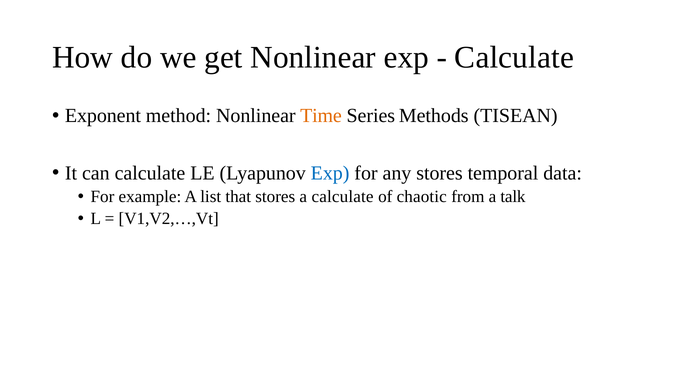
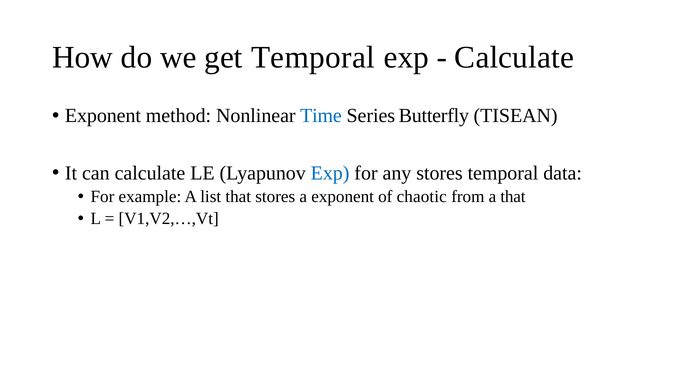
get Nonlinear: Nonlinear -> Temporal (313, 57)
Time colour: orange -> blue (321, 116)
Methods: Methods -> Butterfly (434, 116)
a calculate: calculate -> exponent (343, 197)
a talk: talk -> that (513, 197)
